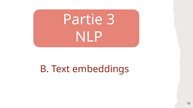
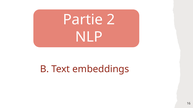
3: 3 -> 2 (111, 20)
